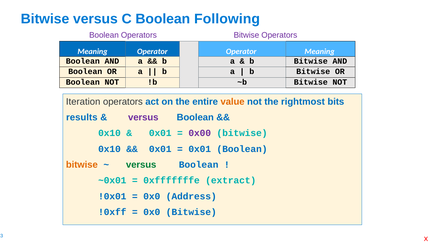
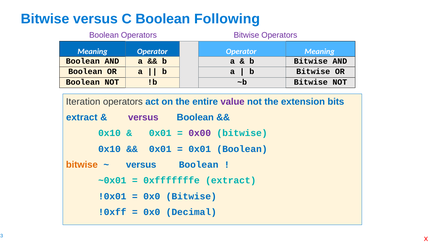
value colour: orange -> purple (233, 102)
rightmost: rightmost -> extension (303, 102)
results: results -> extract (82, 117)
versus colour: green -> blue (141, 165)
0x0 Address: Address -> Bitwise (191, 196)
0x0 Bitwise: Bitwise -> Decimal (191, 212)
